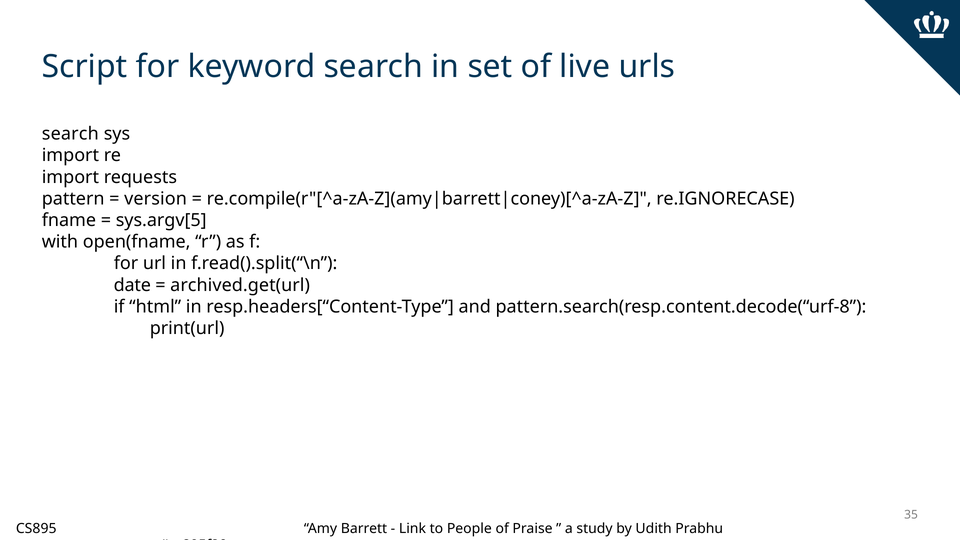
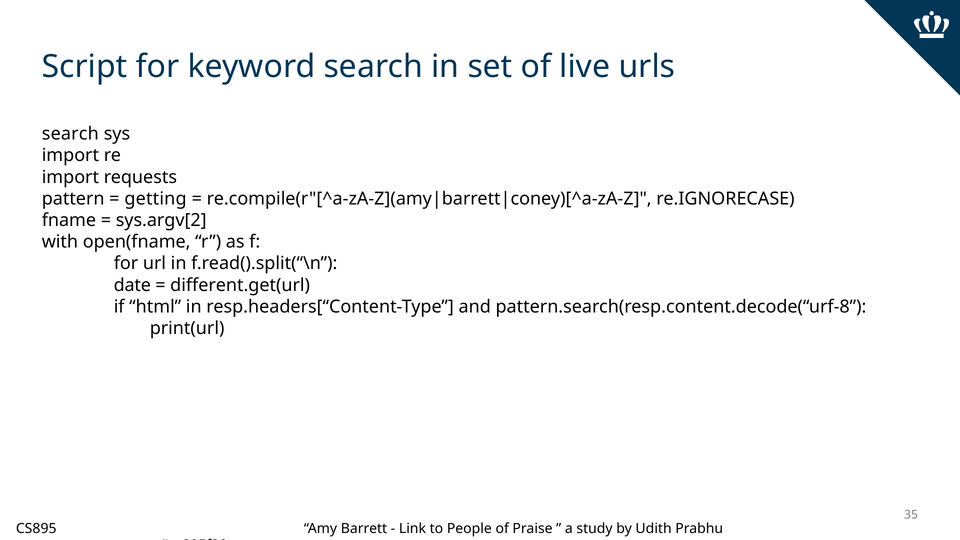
version: version -> getting (156, 199)
sys.argv[5: sys.argv[5 -> sys.argv[2 (161, 220)
archived.get(url: archived.get(url -> different.get(url (240, 285)
